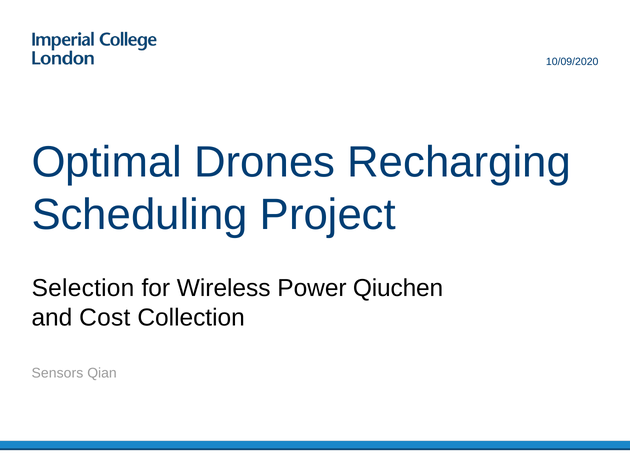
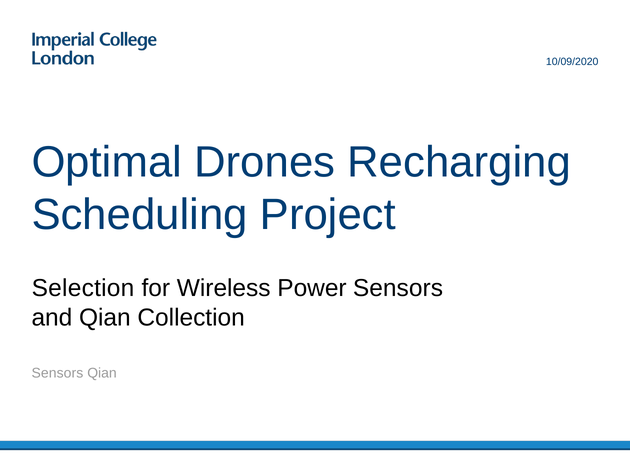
Power Qiuchen: Qiuchen -> Sensors (398, 288)
and Cost: Cost -> Qian (105, 317)
